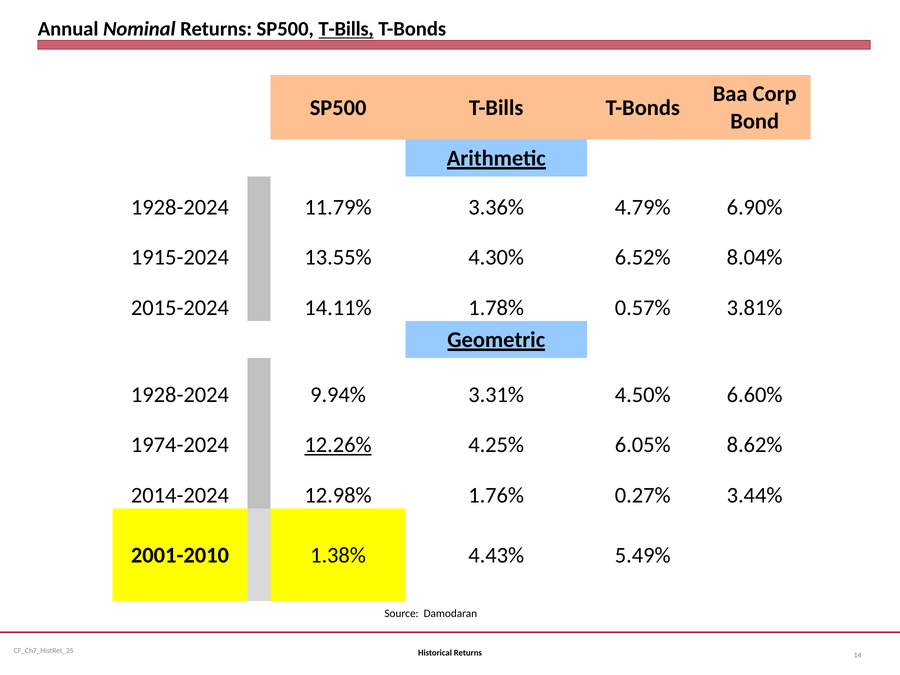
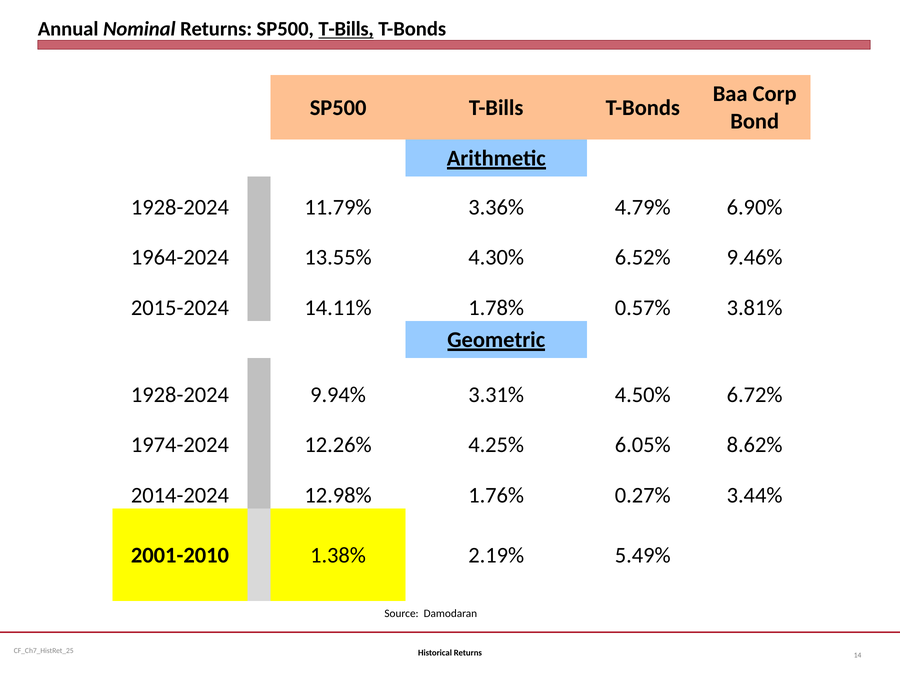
1915-2024: 1915-2024 -> 1964-2024 (180, 257)
8.04%: 8.04% -> 9.46% (755, 257)
6.60%: 6.60% -> 6.72% (755, 395)
12.26% underline: present -> none (338, 445)
4.43%: 4.43% -> 2.19% (496, 555)
